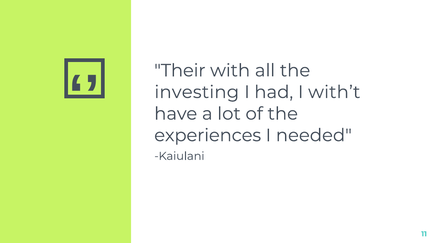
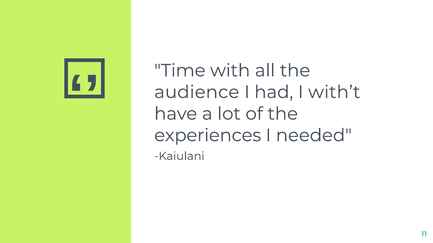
Their: Their -> Time (180, 71)
investing: investing -> audience (197, 92)
